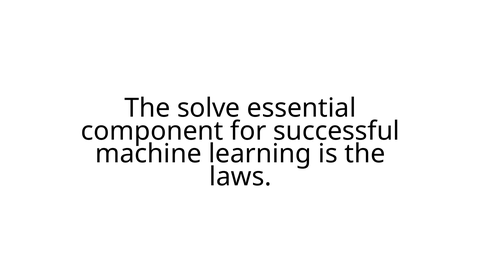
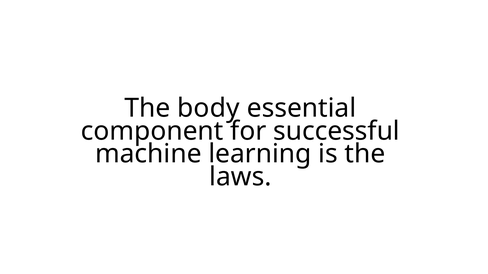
solve: solve -> body (208, 108)
